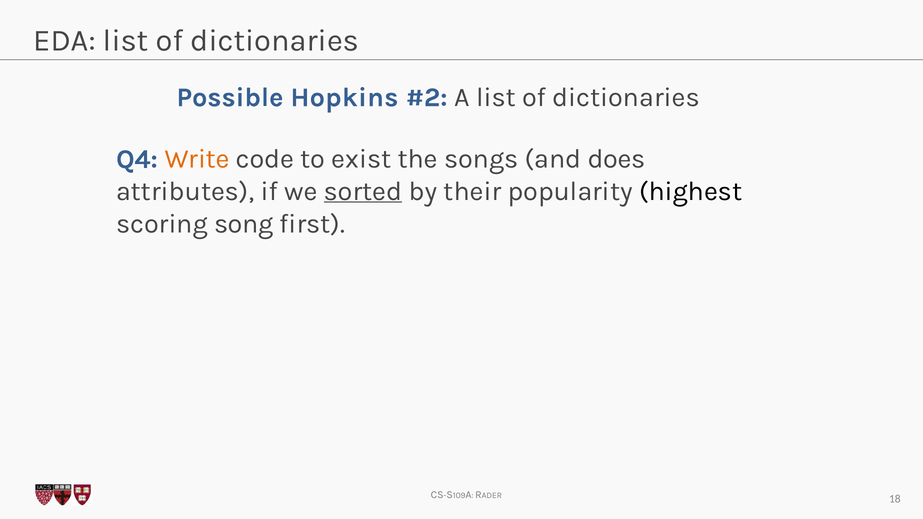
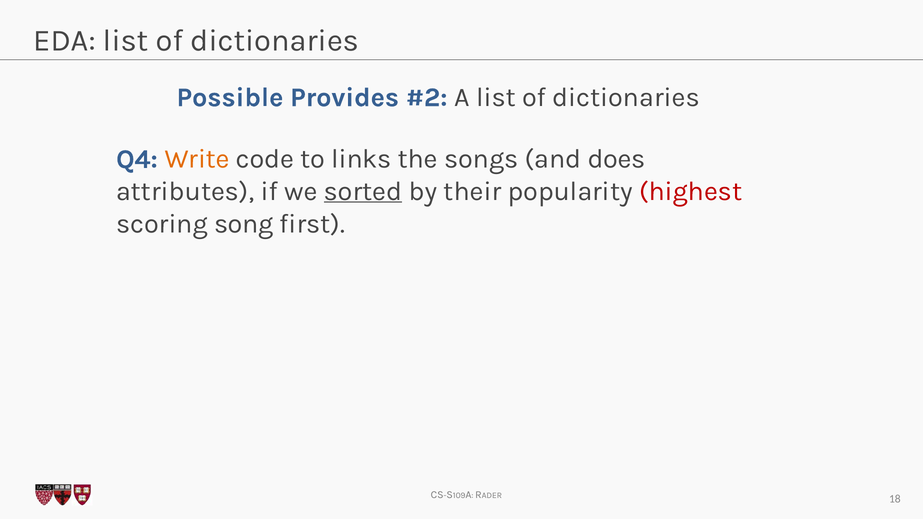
Hopkins: Hopkins -> Provides (345, 97)
exist: exist -> links (361, 159)
highest colour: black -> red (691, 191)
